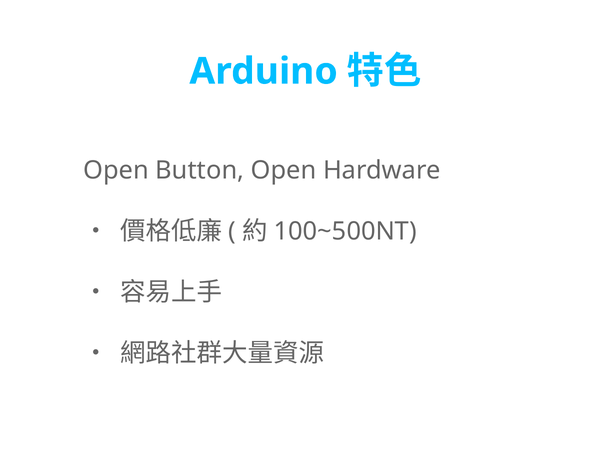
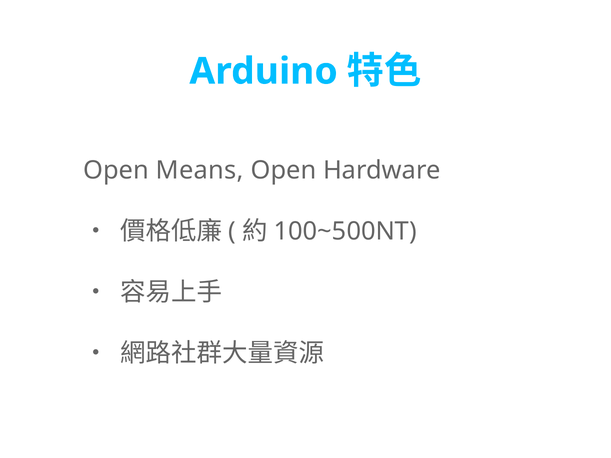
Button: Button -> Means (200, 170)
